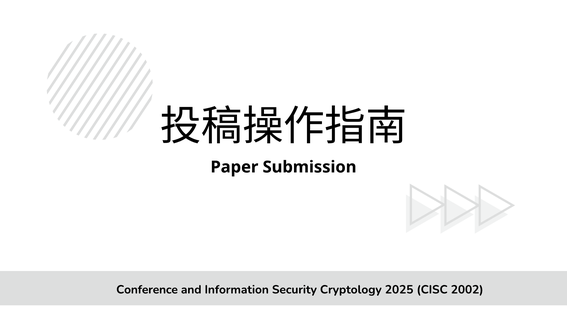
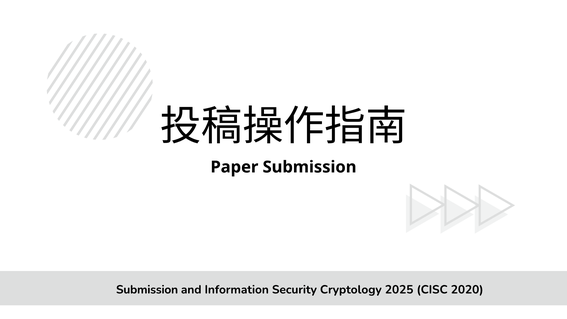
Conference: Conference -> Submission (147, 290)
2002: 2002 -> 2020 (467, 290)
